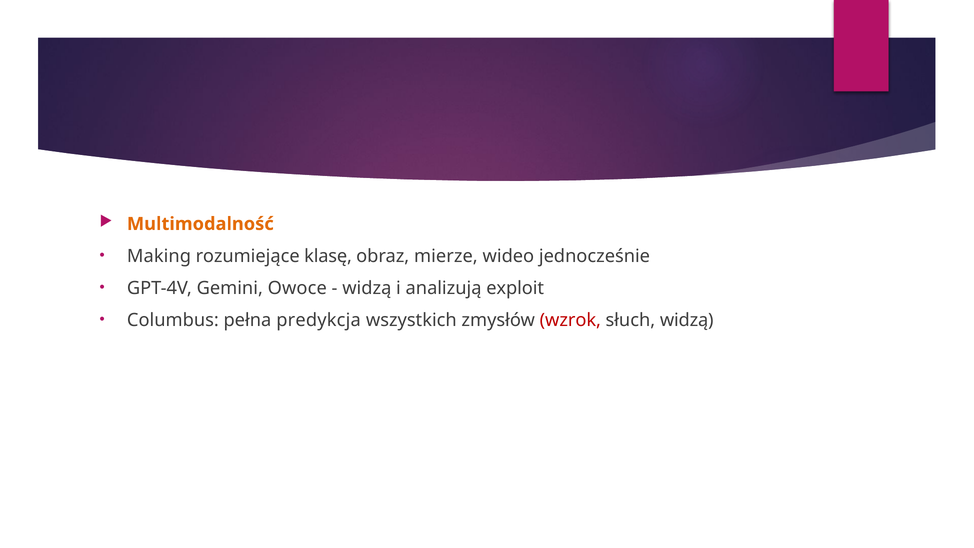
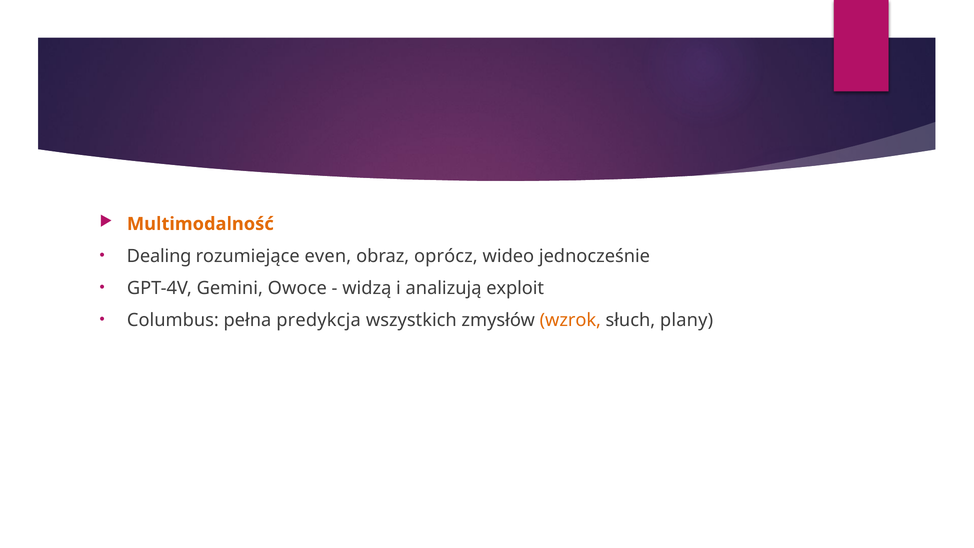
Making: Making -> Dealing (159, 256)
klasę: klasę -> even (328, 256)
mierze: mierze -> oprócz (446, 256)
wzrok colour: red -> orange (570, 320)
słuch widzą: widzą -> plany (687, 320)
